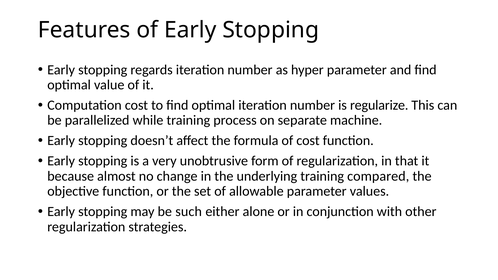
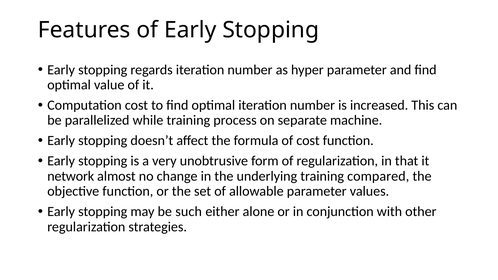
regularize: regularize -> increased (379, 105)
because: because -> network (71, 176)
